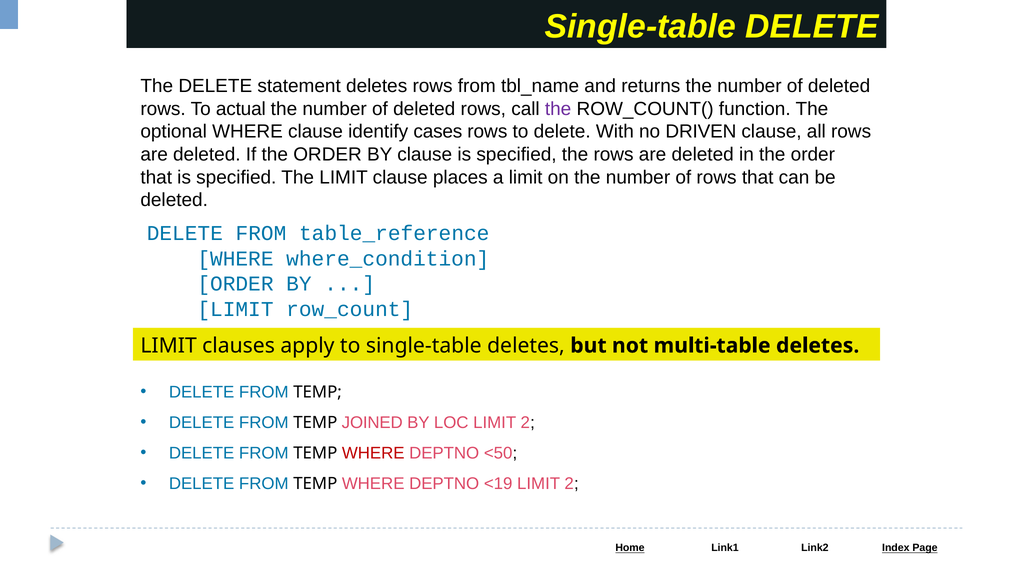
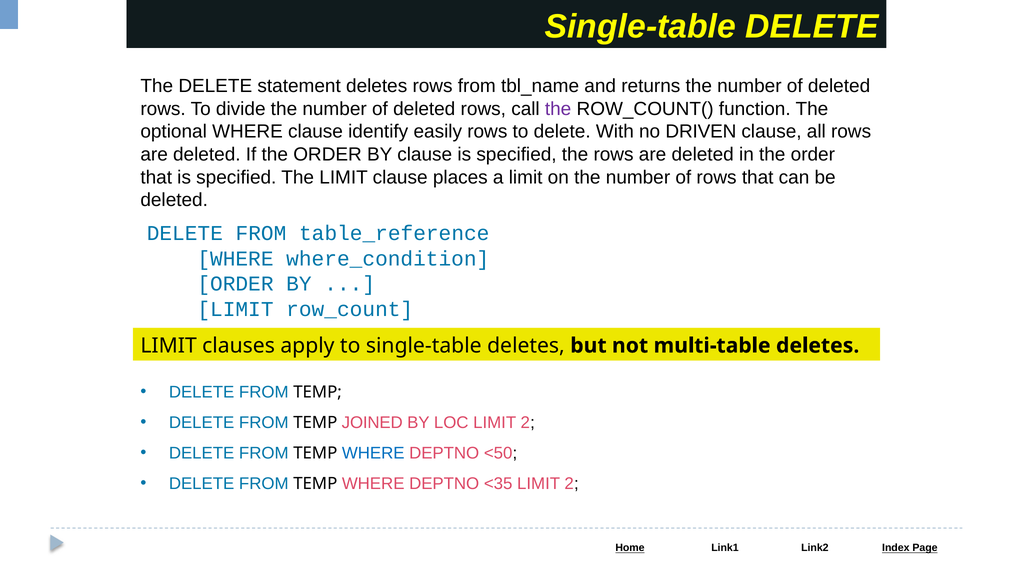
actual: actual -> divide (241, 109)
cases: cases -> easily (438, 132)
WHERE colour: red -> blue (373, 453)
<19: <19 -> <35 (498, 483)
